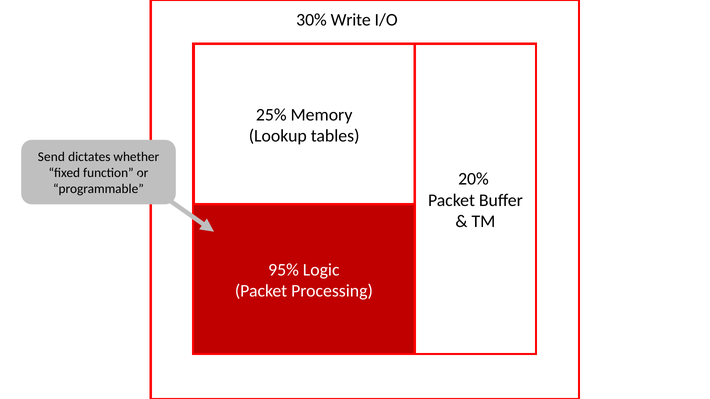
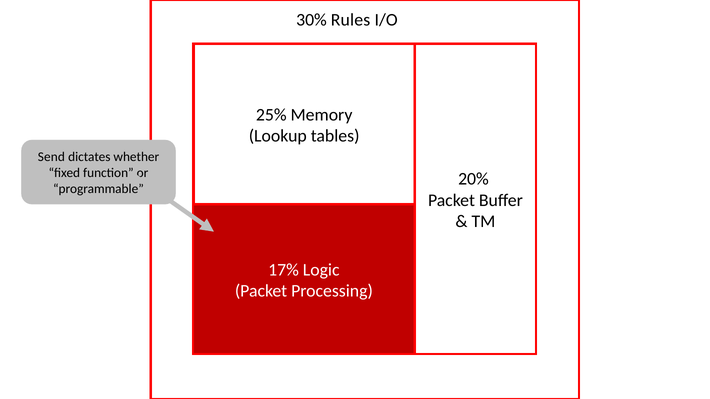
Write: Write -> Rules (351, 20)
95%: 95% -> 17% (284, 270)
